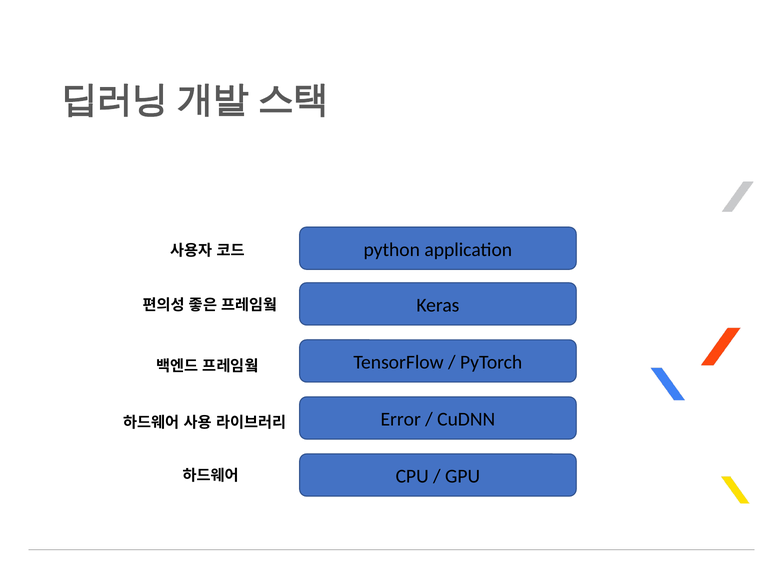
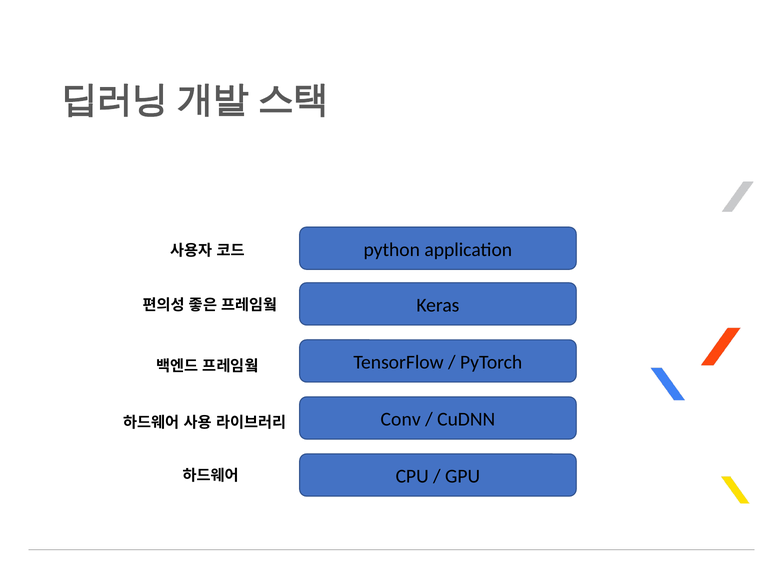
Error: Error -> Conv (401, 420)
